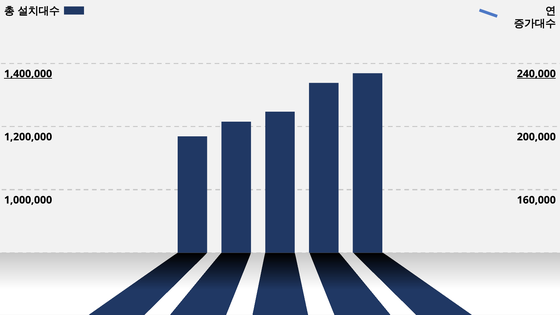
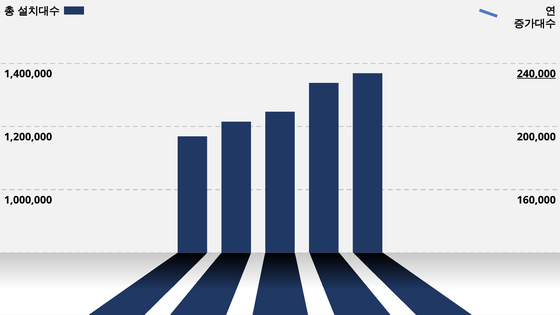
1,400,000 underline: present -> none (28, 74)
